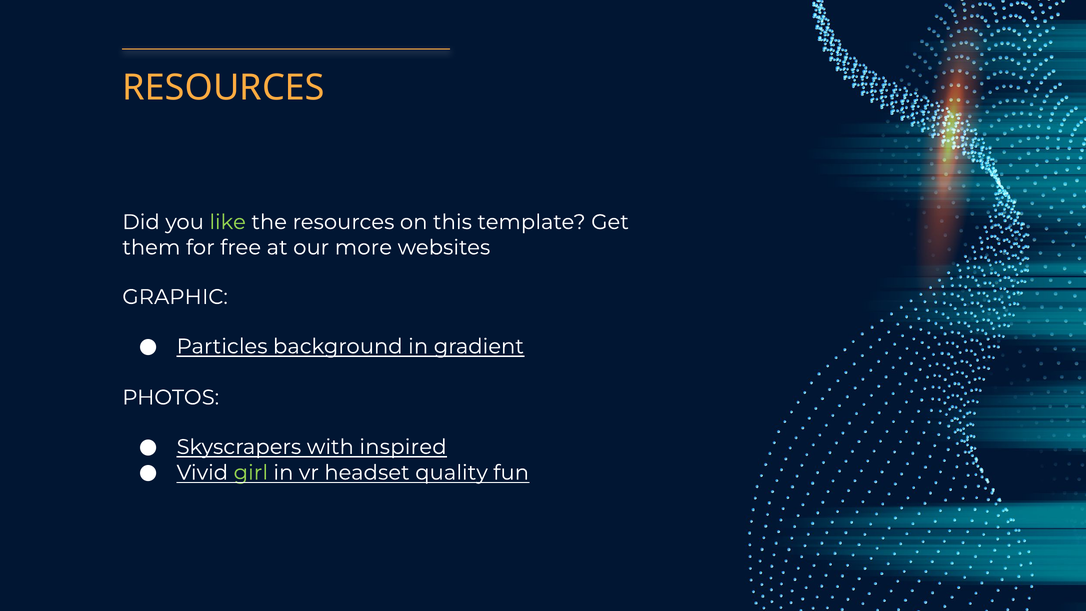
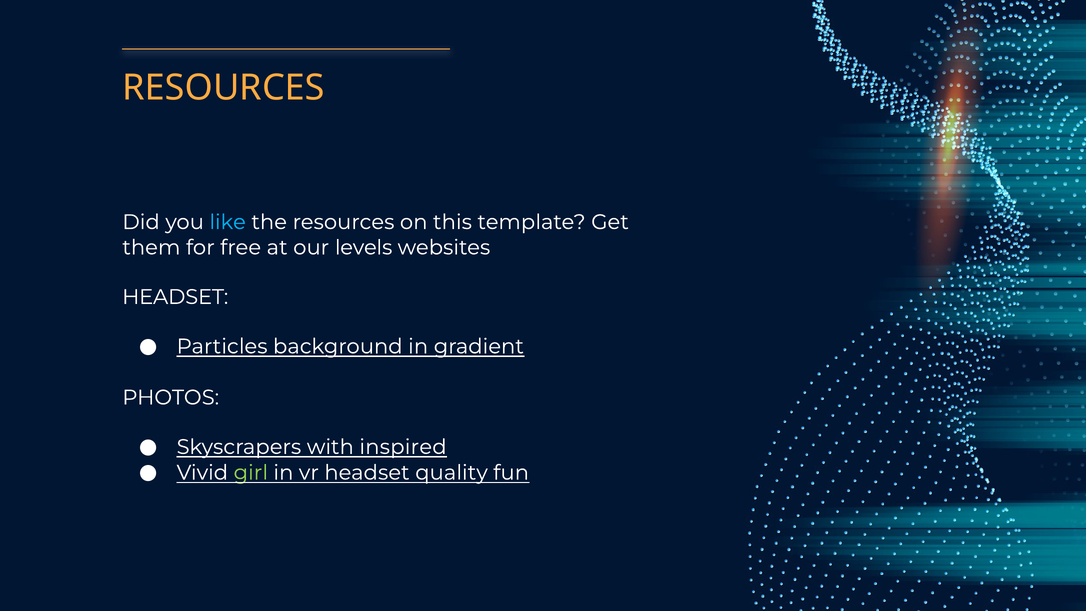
like colour: light green -> light blue (228, 222)
more: more -> levels (364, 247)
GRAPHIC: GRAPHIC -> HEADSET (175, 297)
